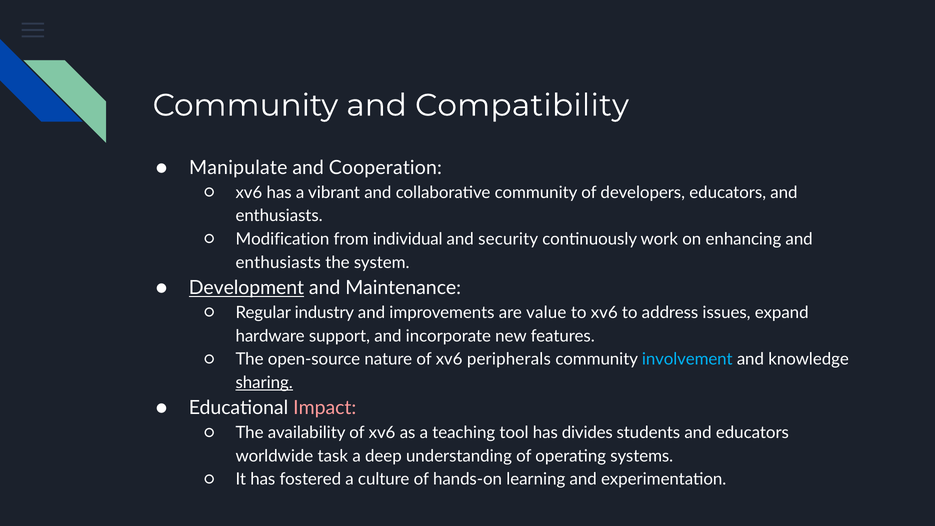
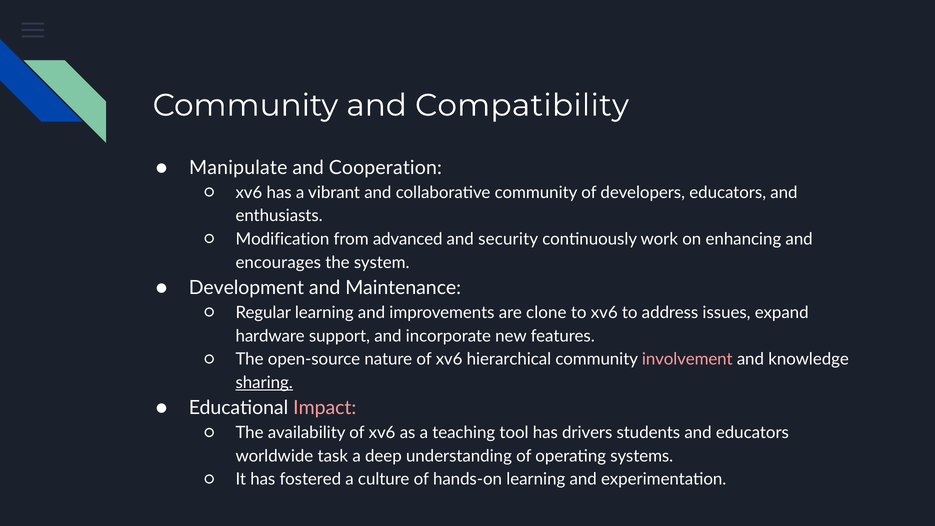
individual: individual -> advanced (408, 239)
enthusiasts: enthusiasts -> encourages (278, 262)
Development underline: present -> none (246, 288)
Regular industry: industry -> learning (324, 313)
value: value -> clone (546, 313)
peripherals: peripherals -> hierarchical (509, 359)
involvement colour: light blue -> pink (687, 359)
divides: divides -> drivers (587, 433)
